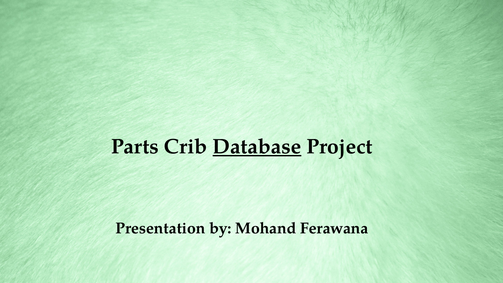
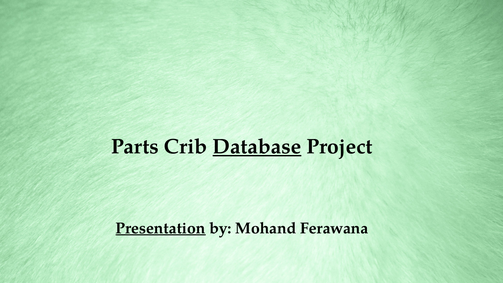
Presentation underline: none -> present (161, 228)
